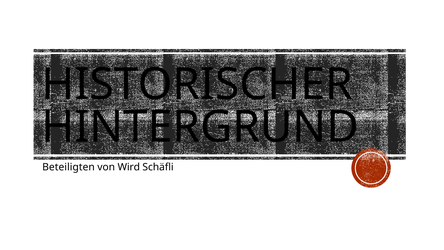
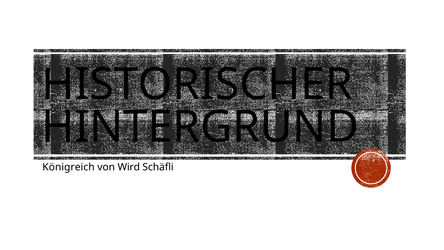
Beteiligten: Beteiligten -> Königreich (69, 167)
